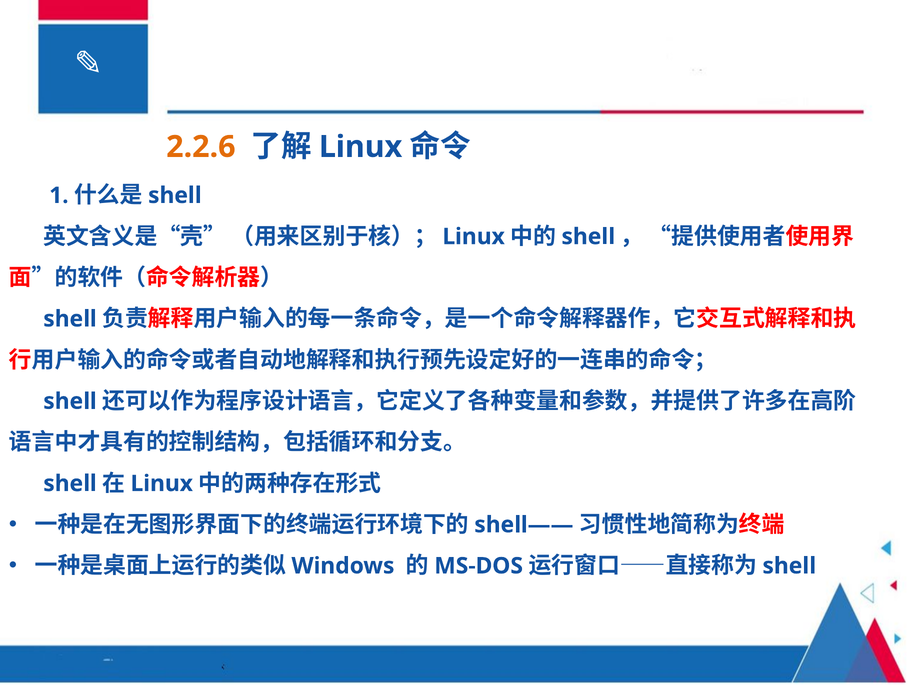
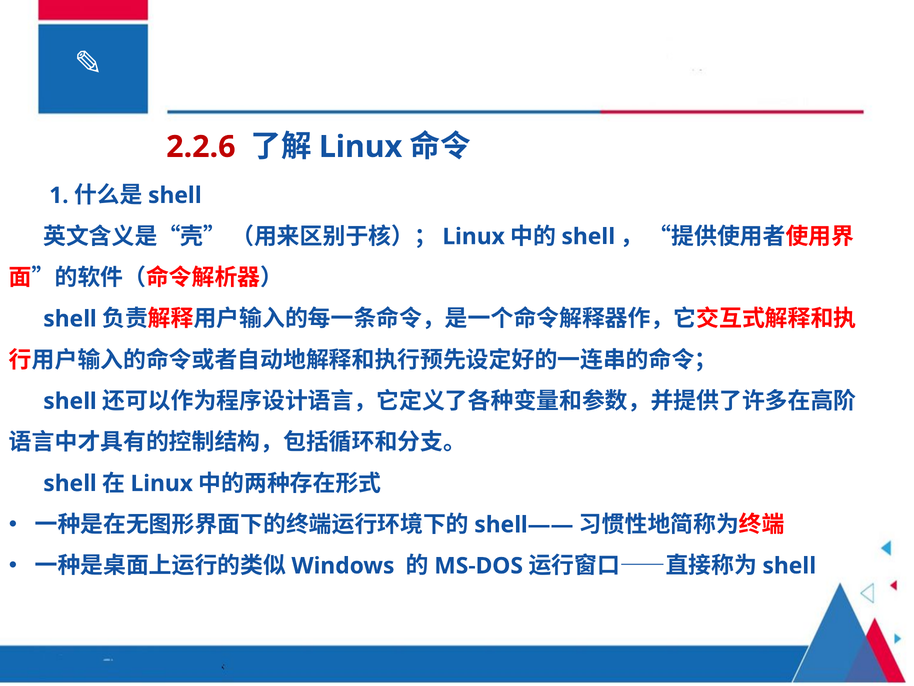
2.2.6 colour: orange -> red (201, 147)
